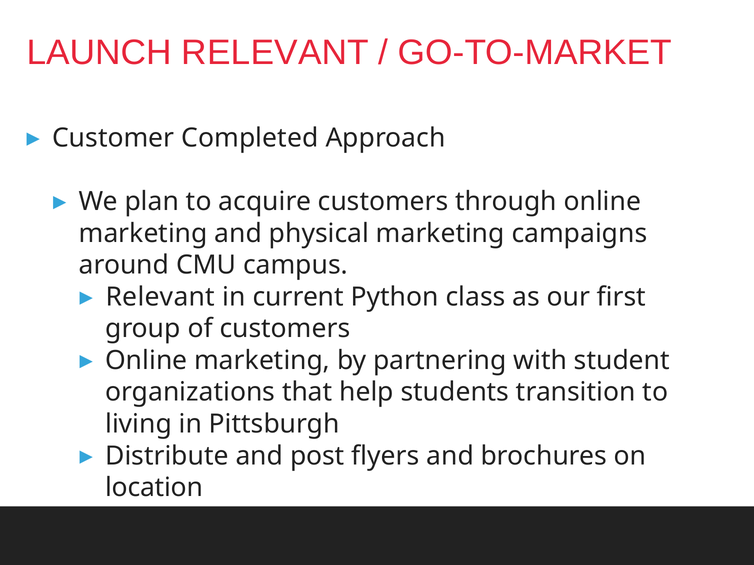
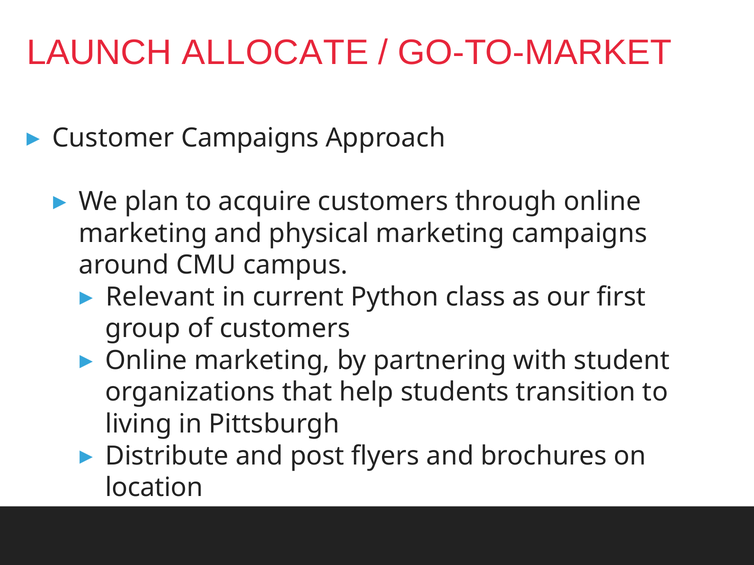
LAUNCH RELEVANT: RELEVANT -> ALLOCATE (275, 53)
Customer Completed: Completed -> Campaigns (250, 138)
